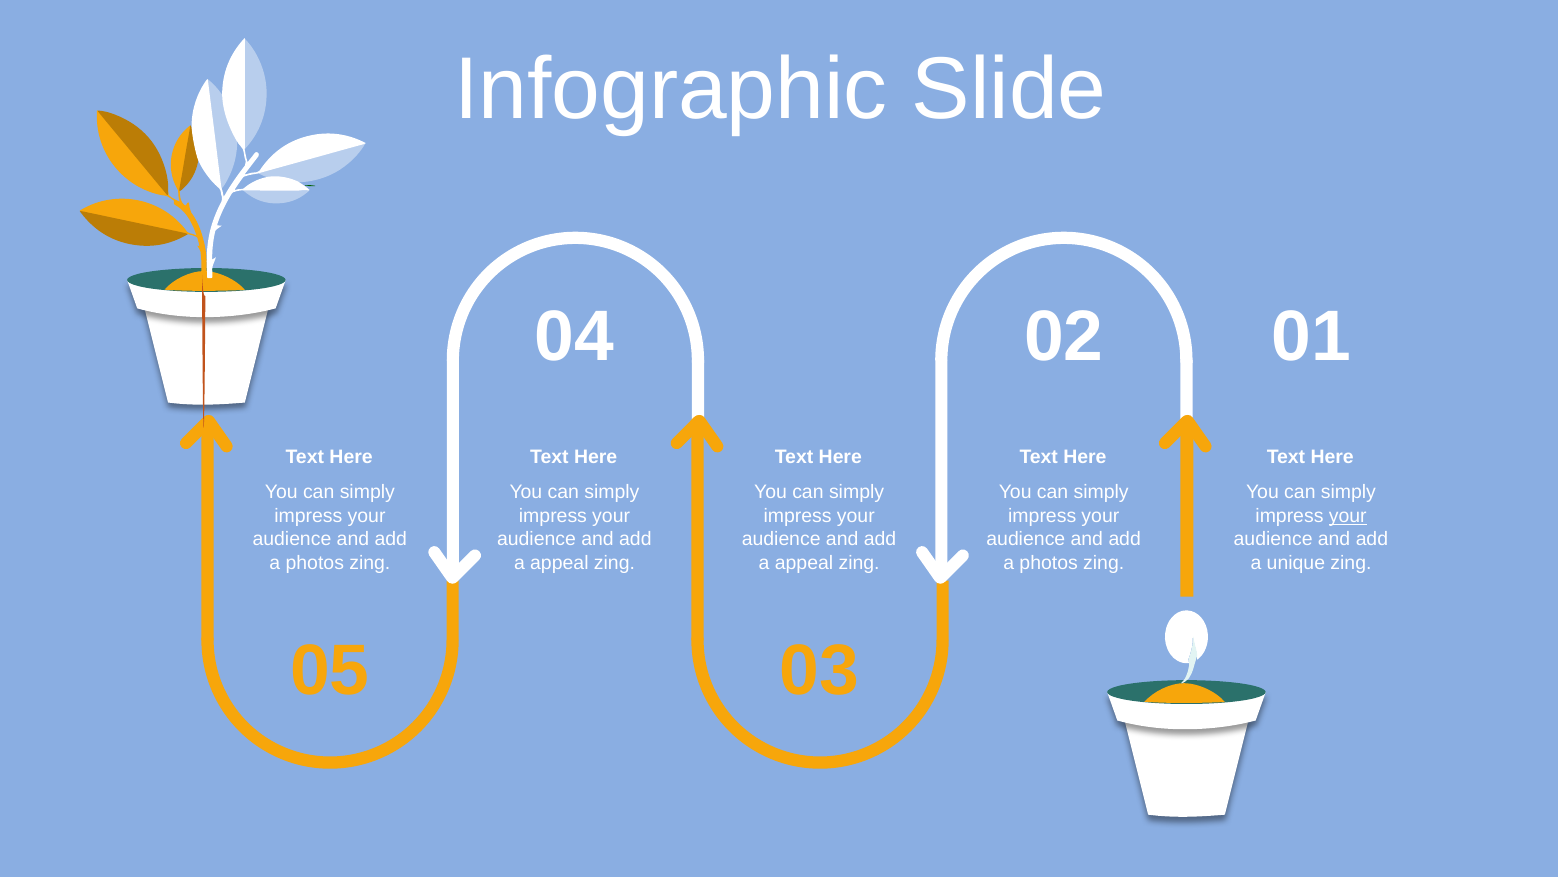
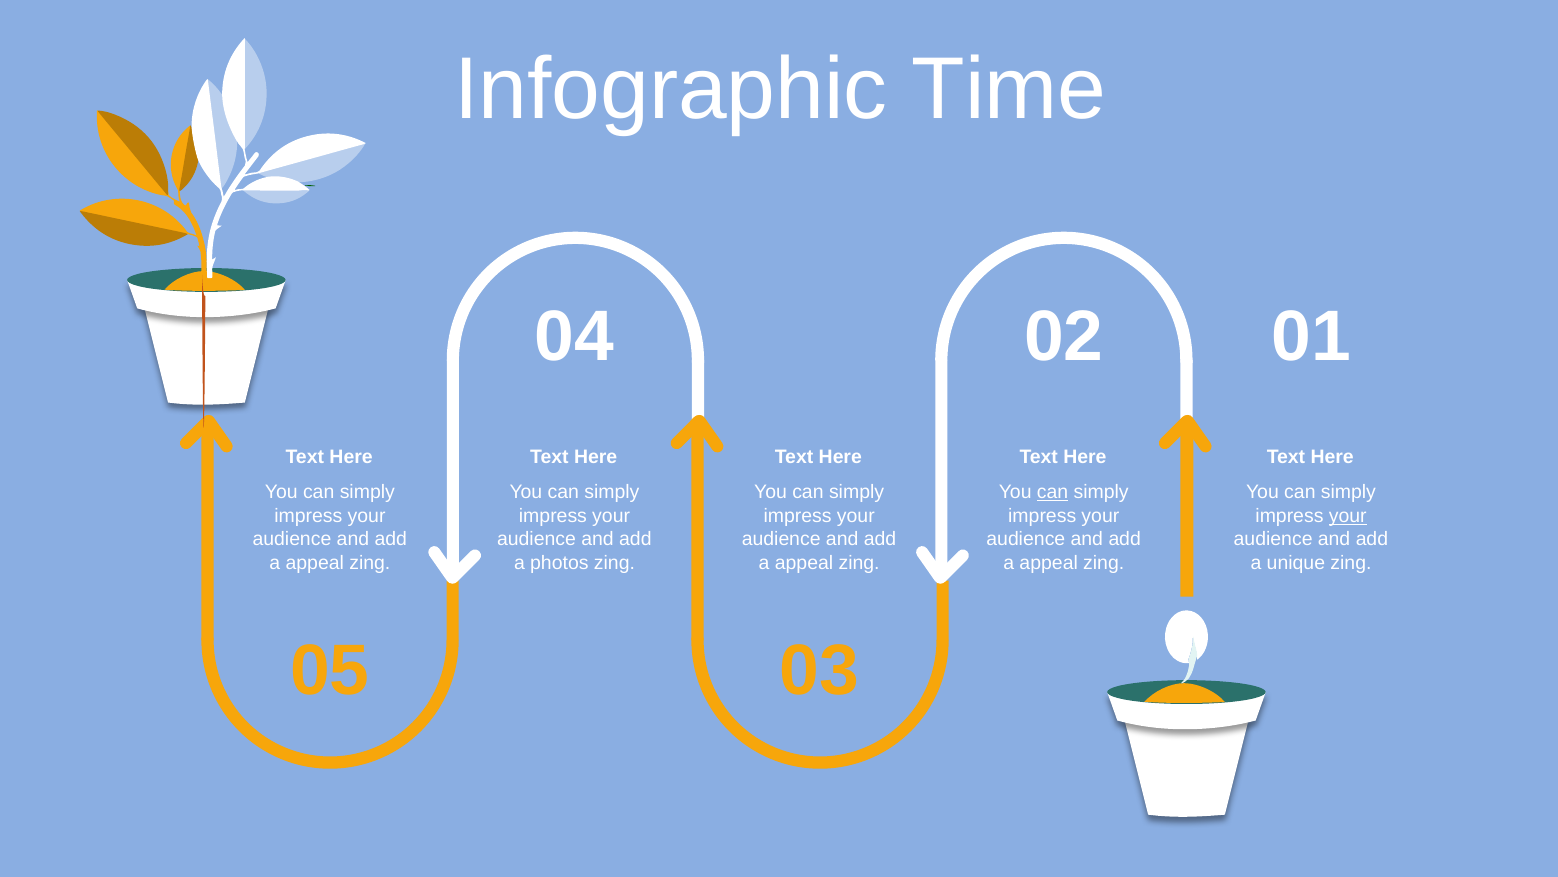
Slide: Slide -> Time (1009, 89)
can underline: none -> present (1053, 492)
photos: photos -> appeal (315, 562)
appeal: appeal -> photos (559, 562)
photos: photos -> appeal (1049, 562)
